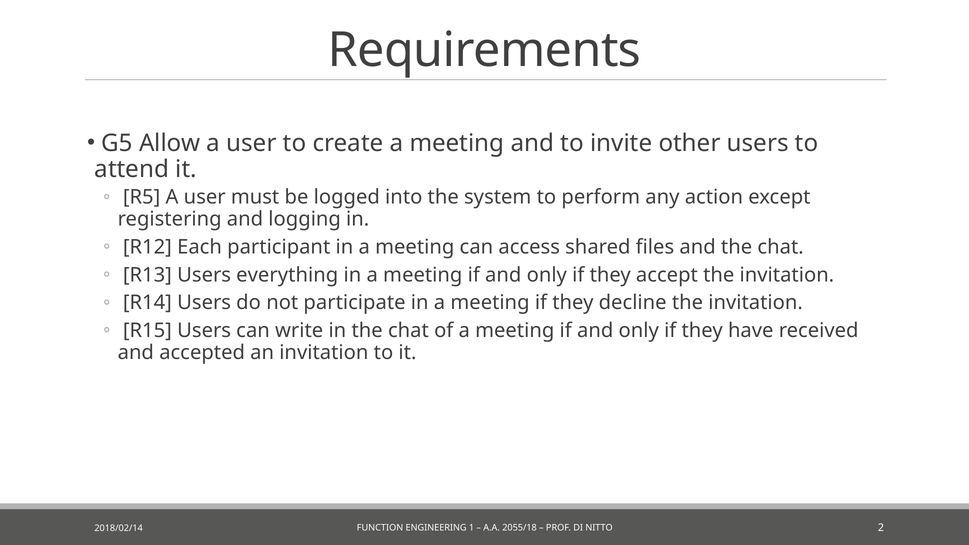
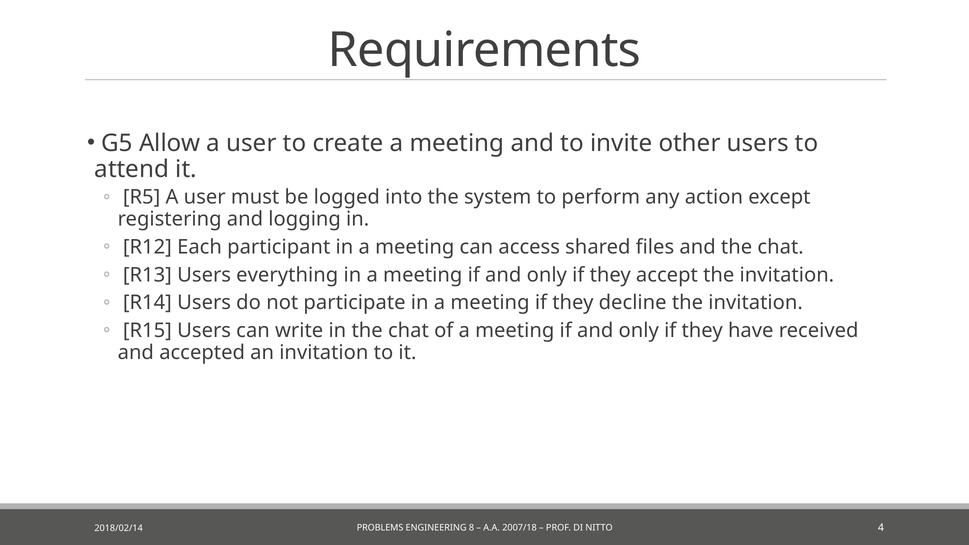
FUNCTION: FUNCTION -> PROBLEMS (380, 528)
1: 1 -> 8 (472, 528)
2055/18: 2055/18 -> 2007/18 (520, 528)
2: 2 -> 4 (881, 528)
